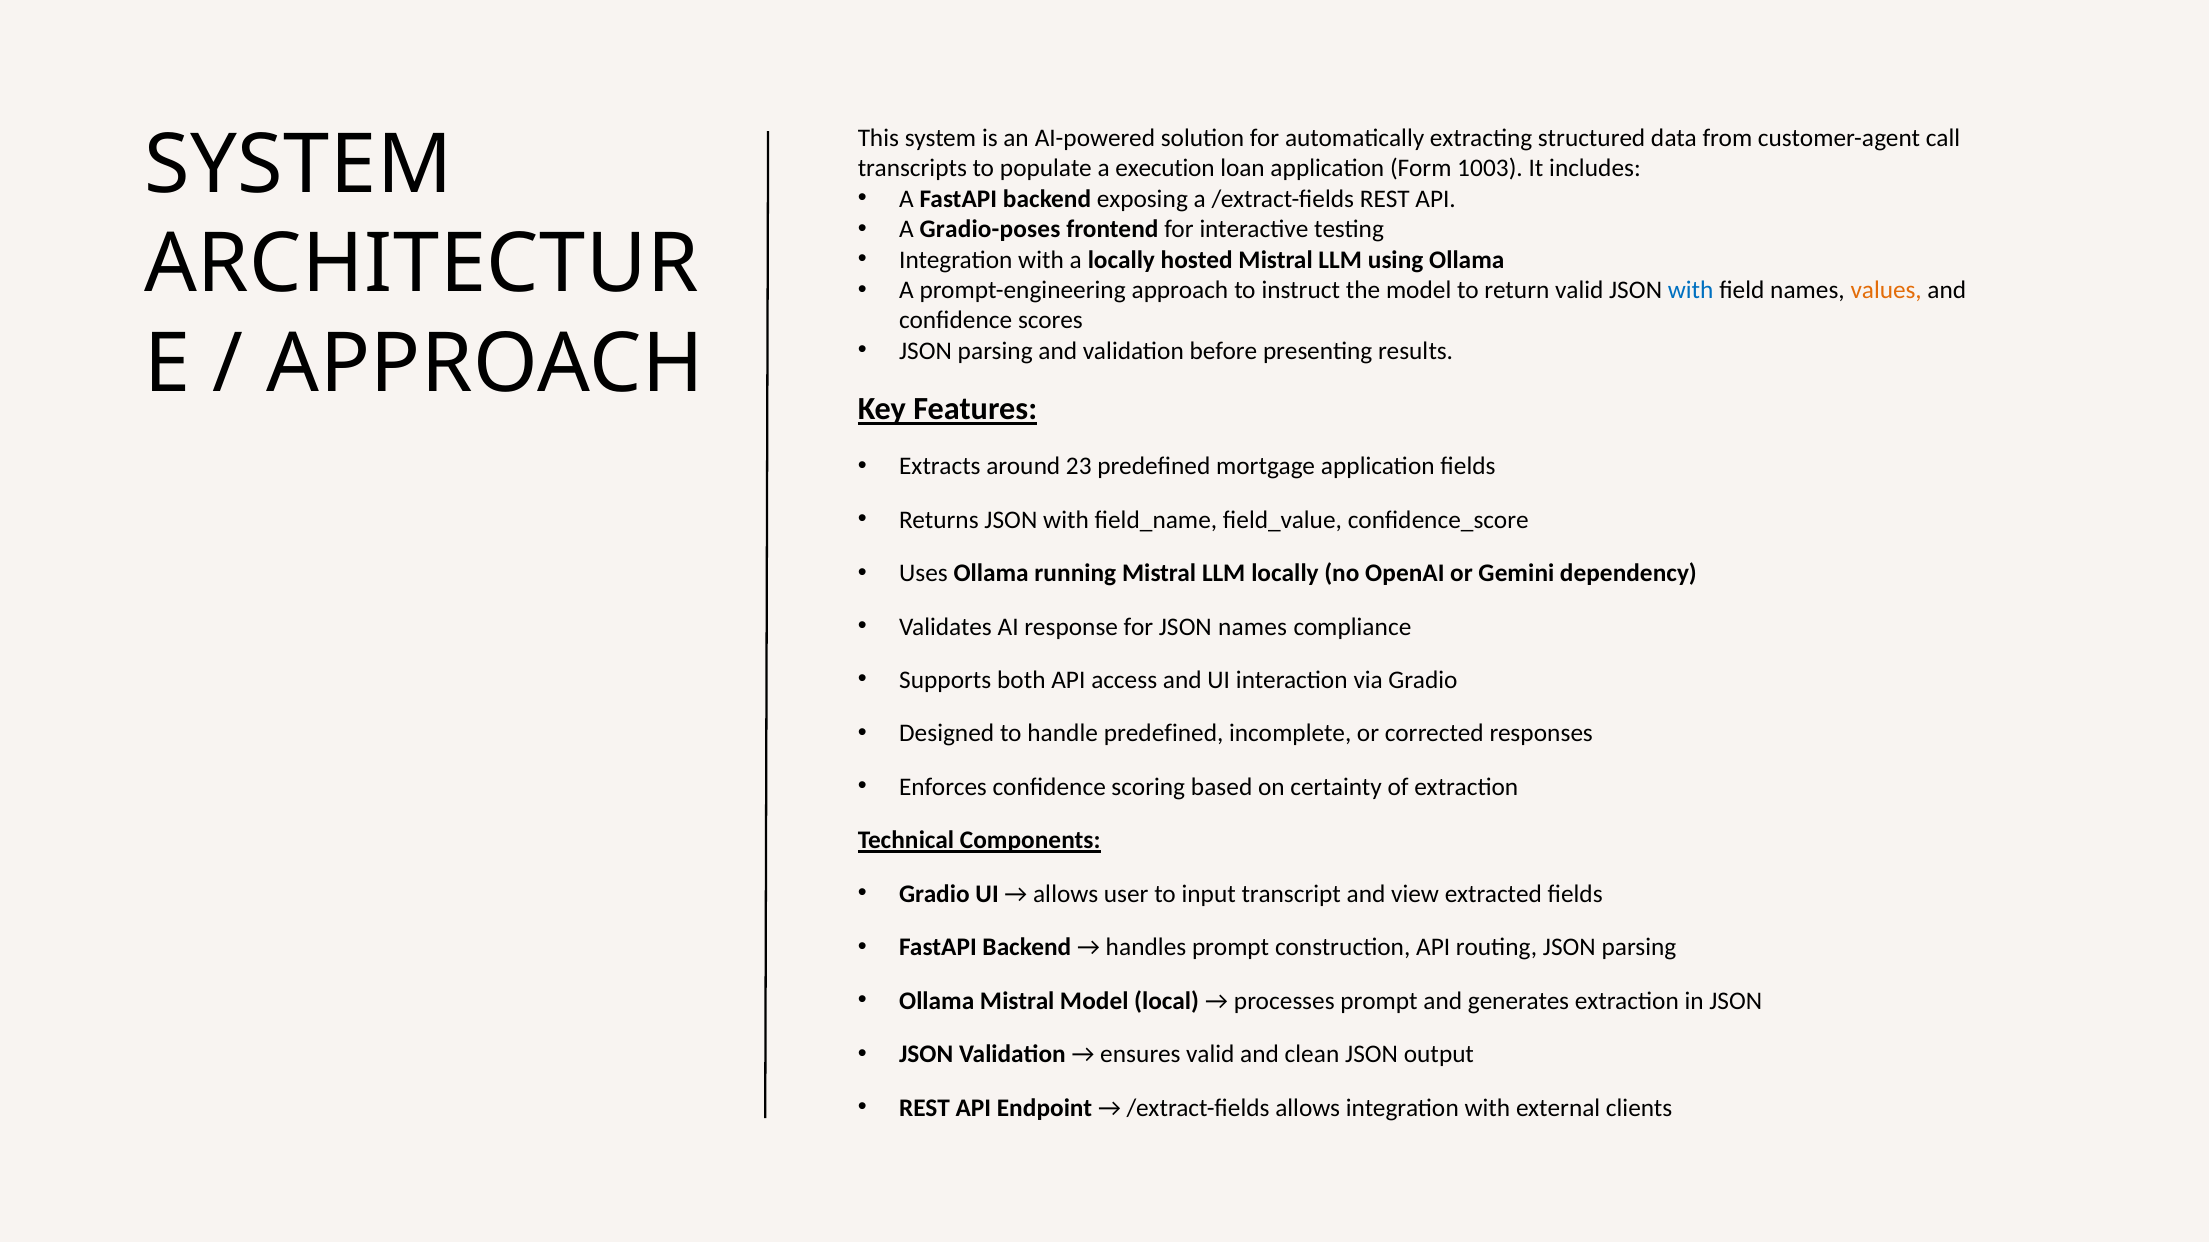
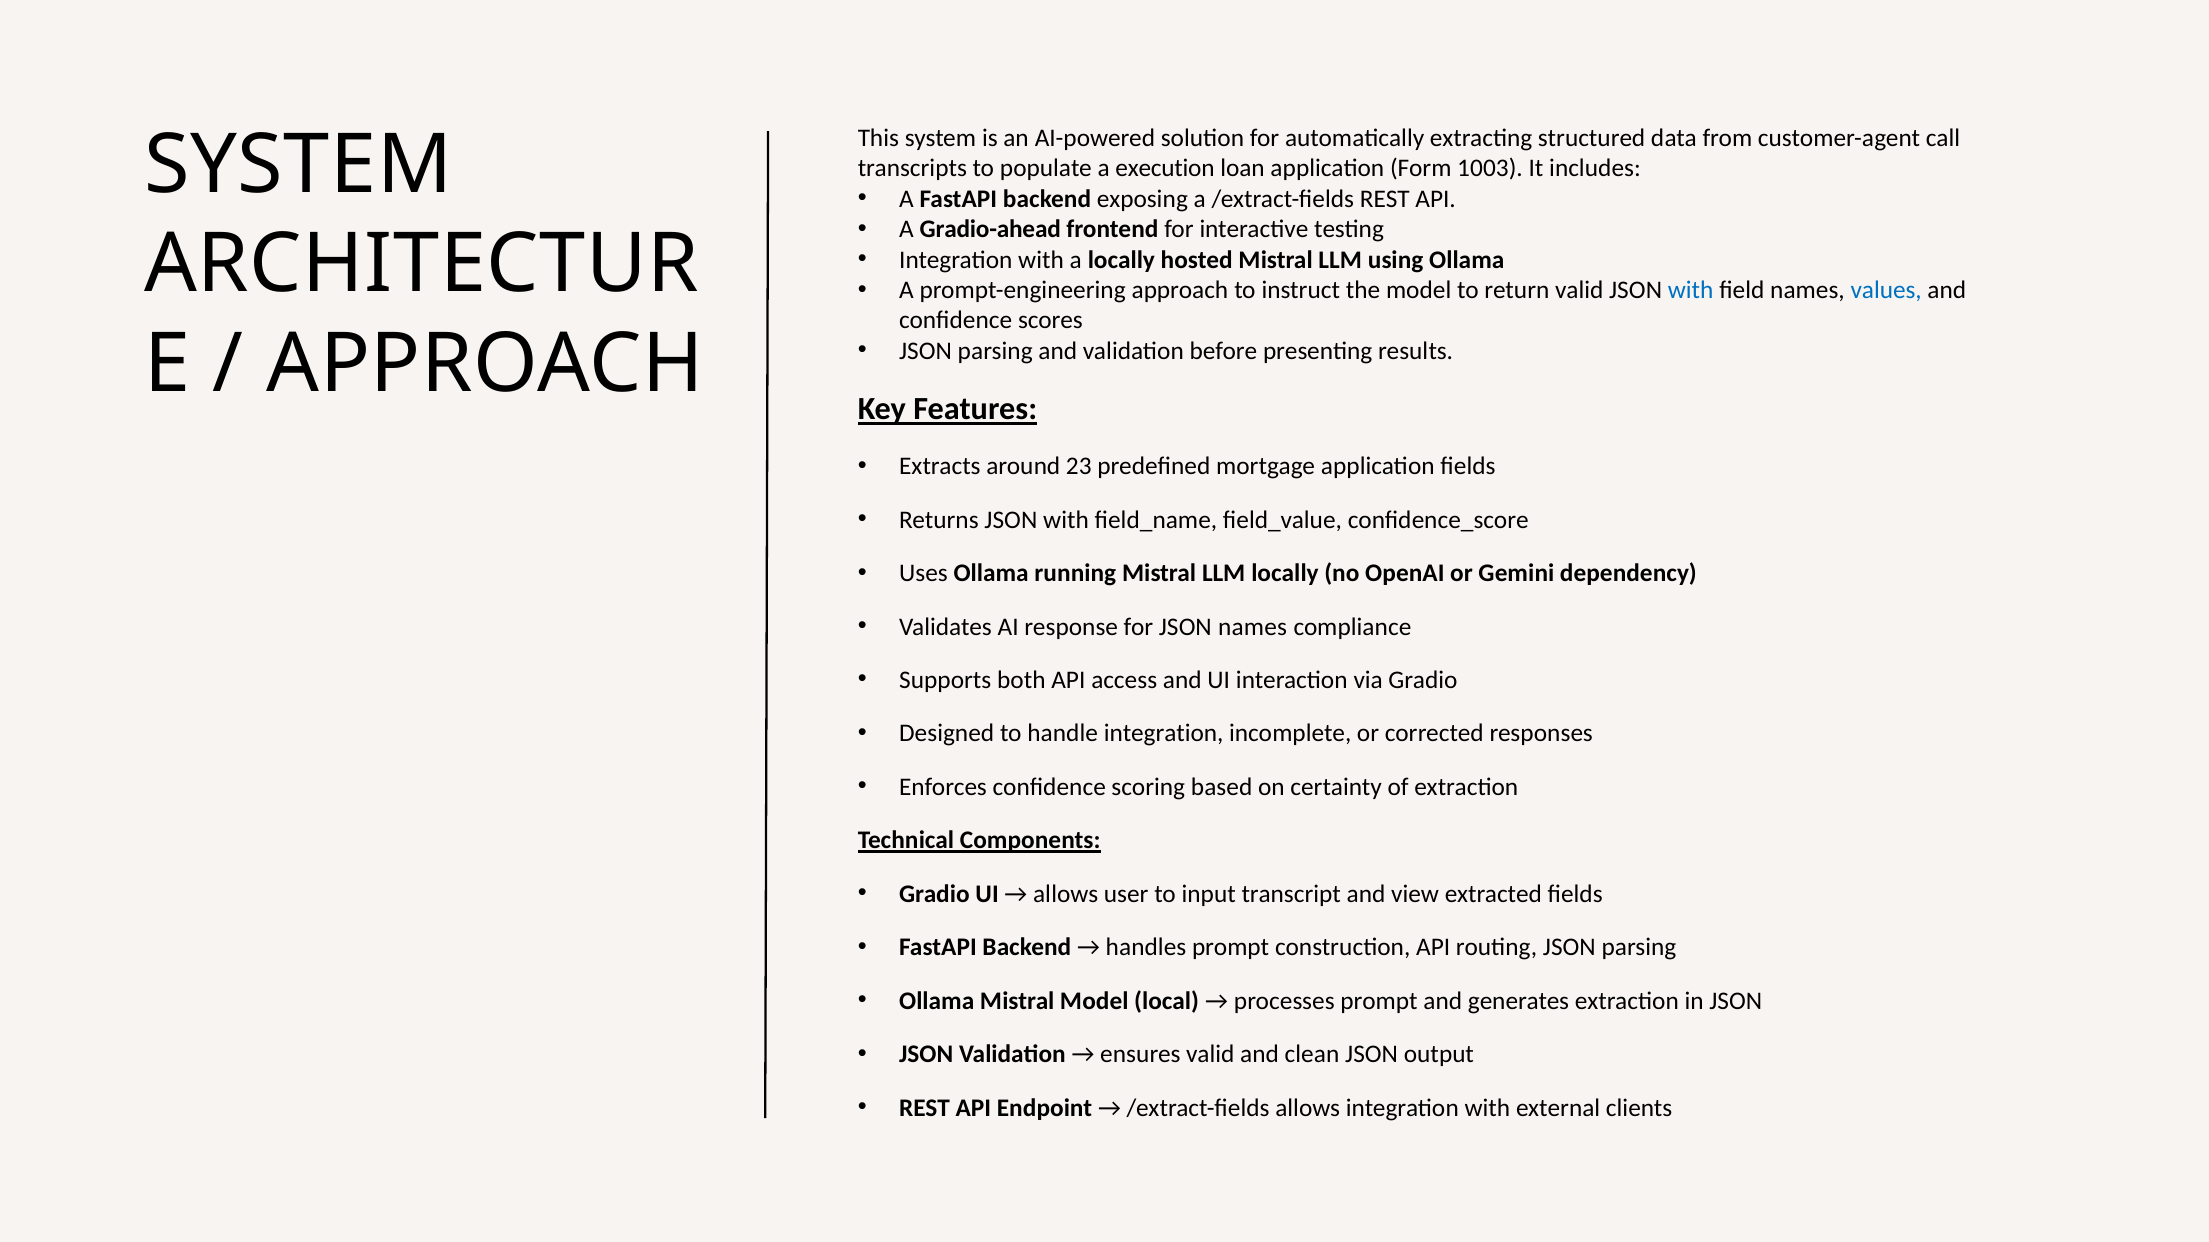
Gradio-poses: Gradio-poses -> Gradio-ahead (990, 229)
values colour: orange -> blue (1886, 290)
handle predefined: predefined -> integration (1164, 734)
